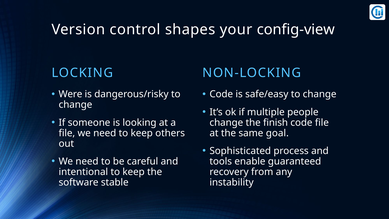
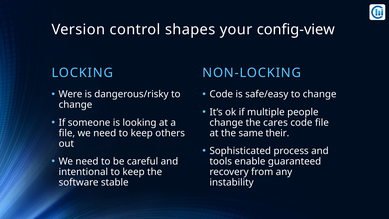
finish: finish -> cares (275, 123)
goal: goal -> their (277, 133)
